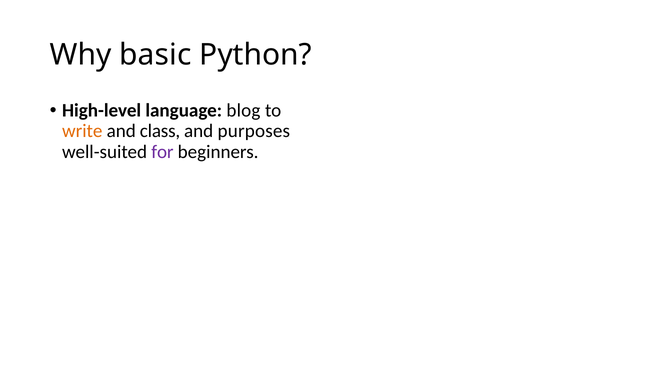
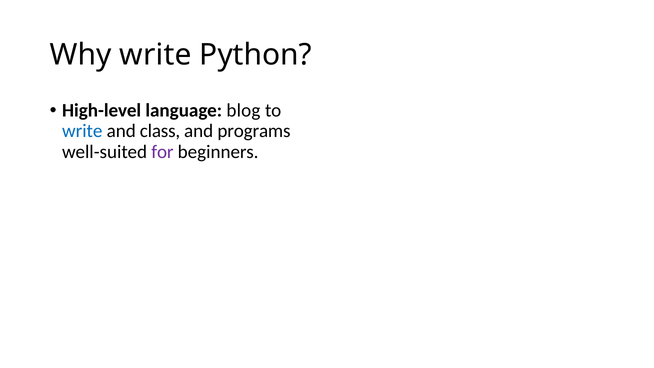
Why basic: basic -> write (155, 55)
write colour: orange -> blue (82, 131)
purposes: purposes -> programs (254, 131)
